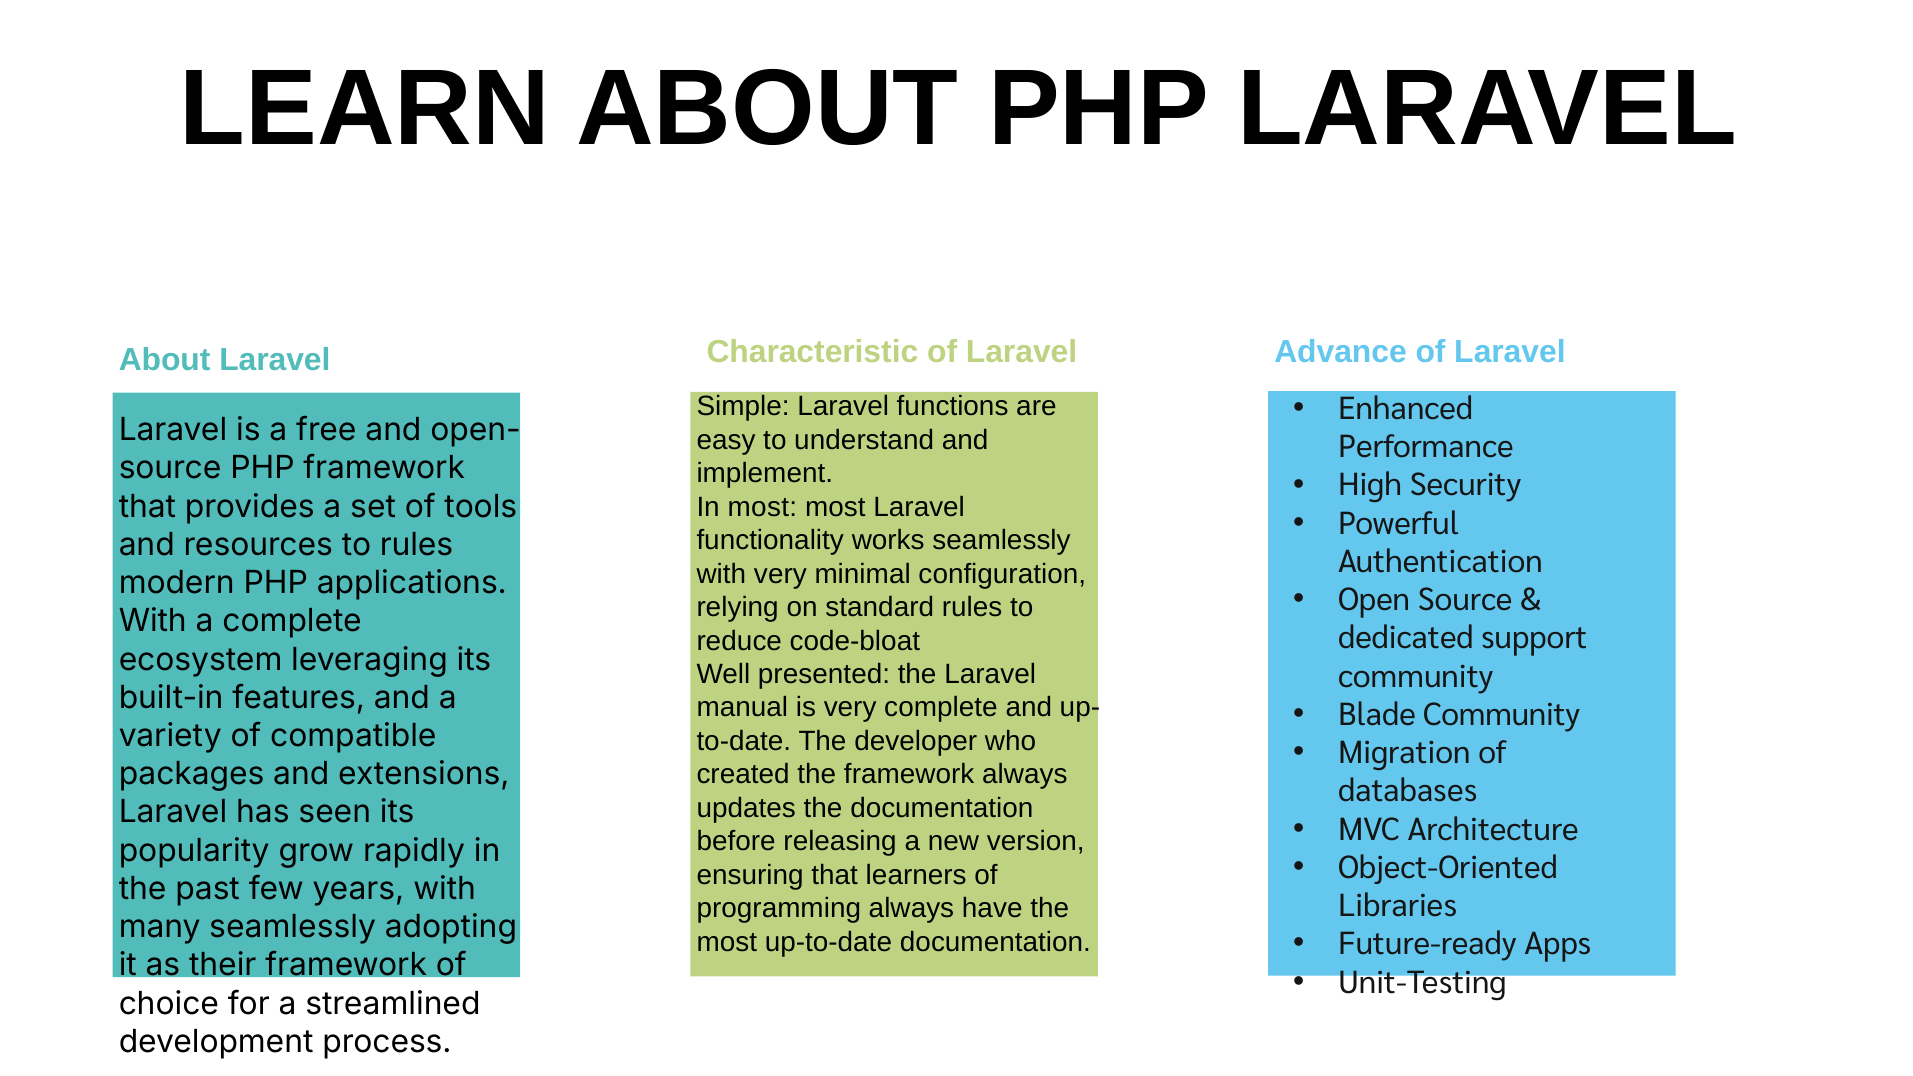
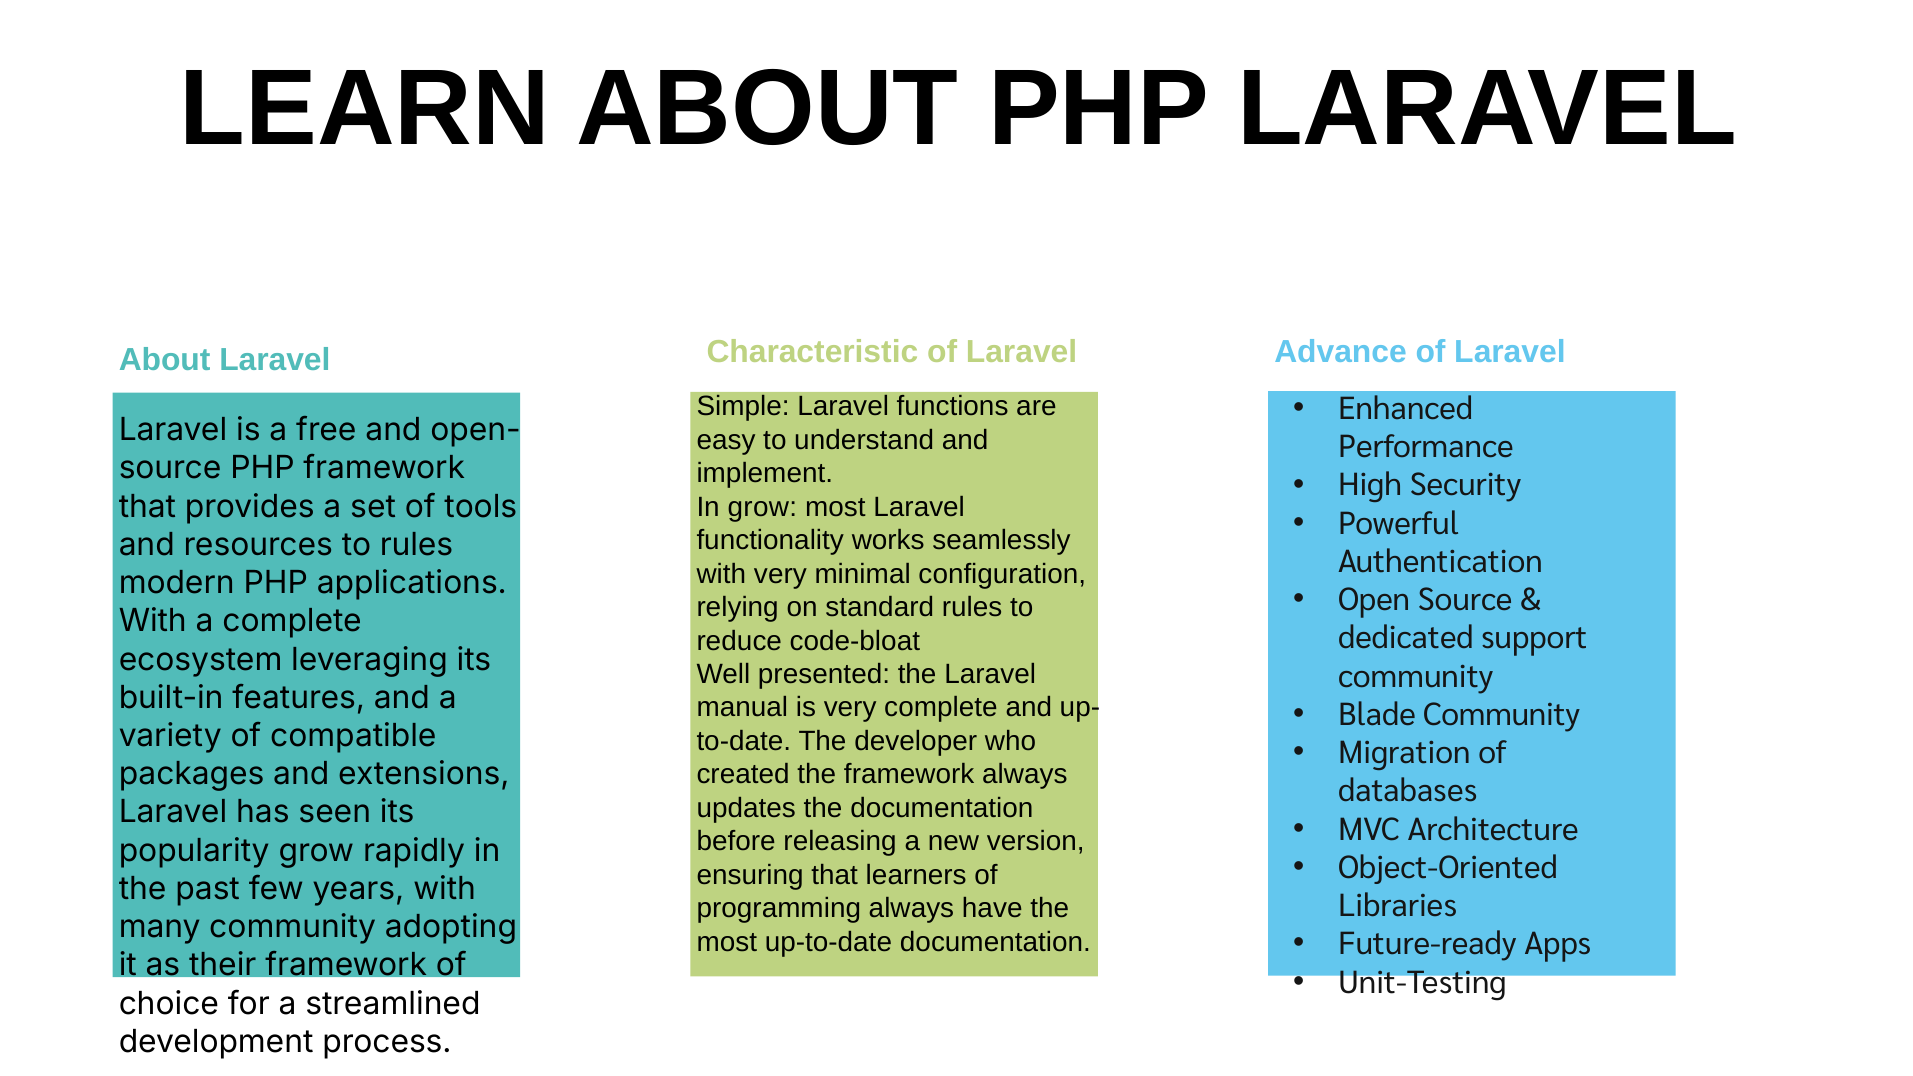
In most: most -> grow (762, 507)
many seamlessly: seamlessly -> community (293, 927)
